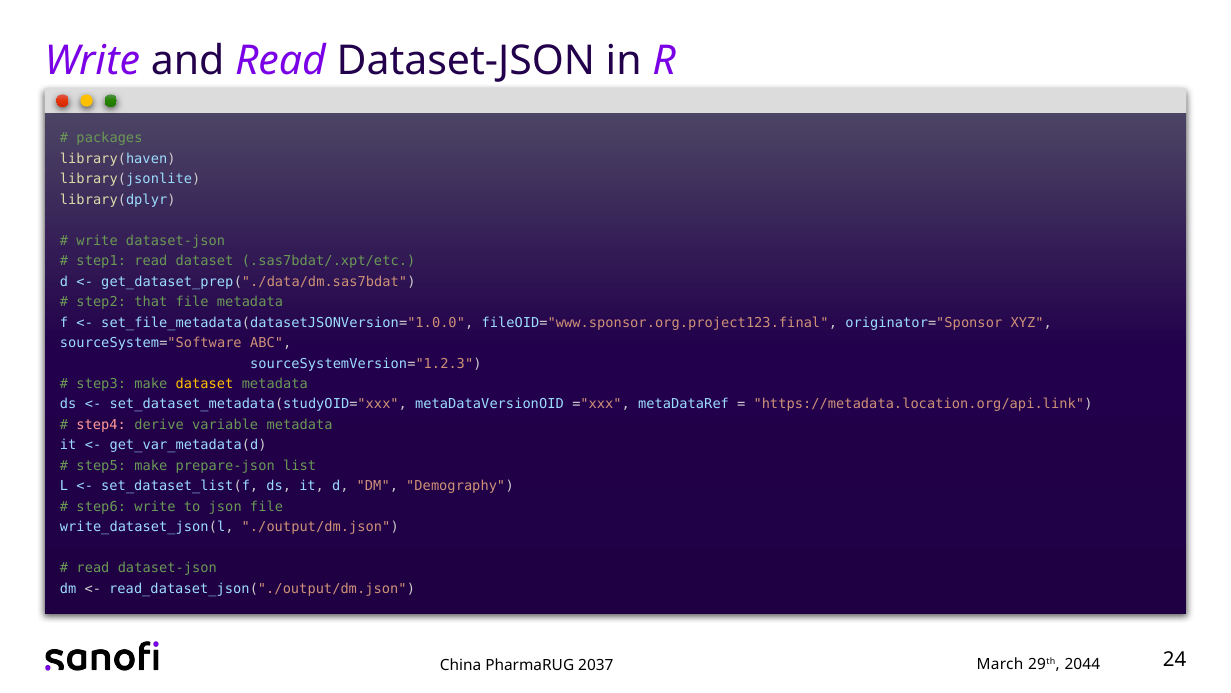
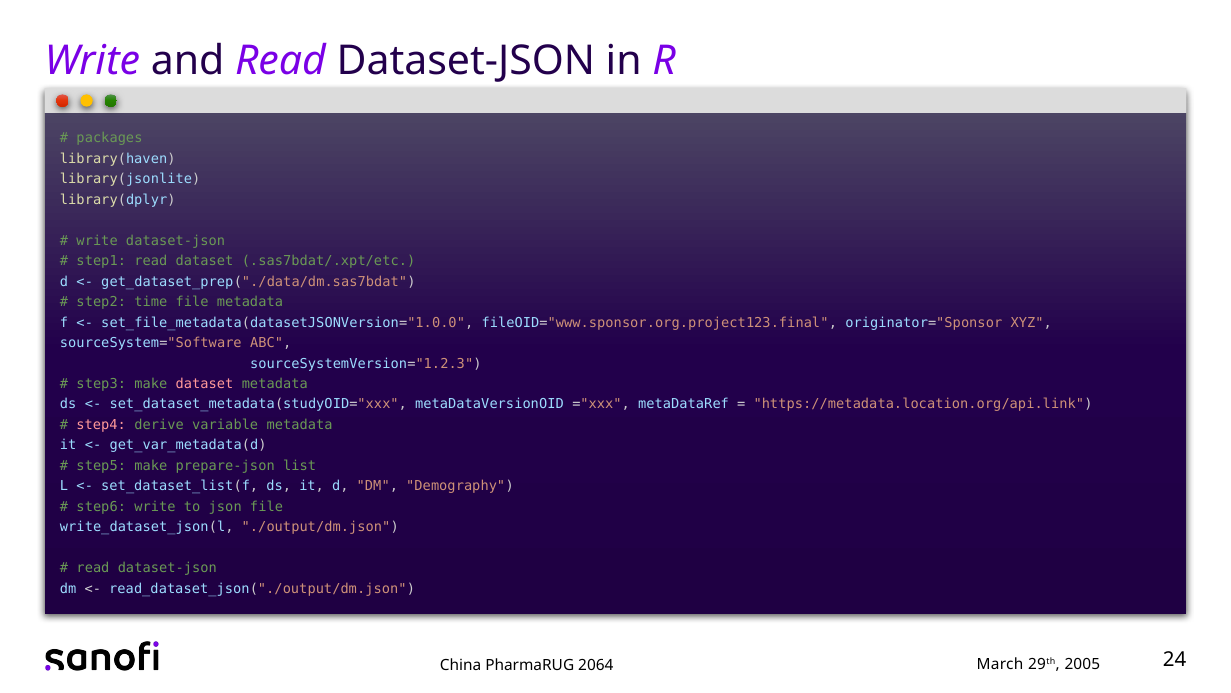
that: that -> time (151, 302)
dataset colour: yellow -> pink (204, 384)
2044: 2044 -> 2005 (1082, 663)
2037: 2037 -> 2064 (596, 665)
